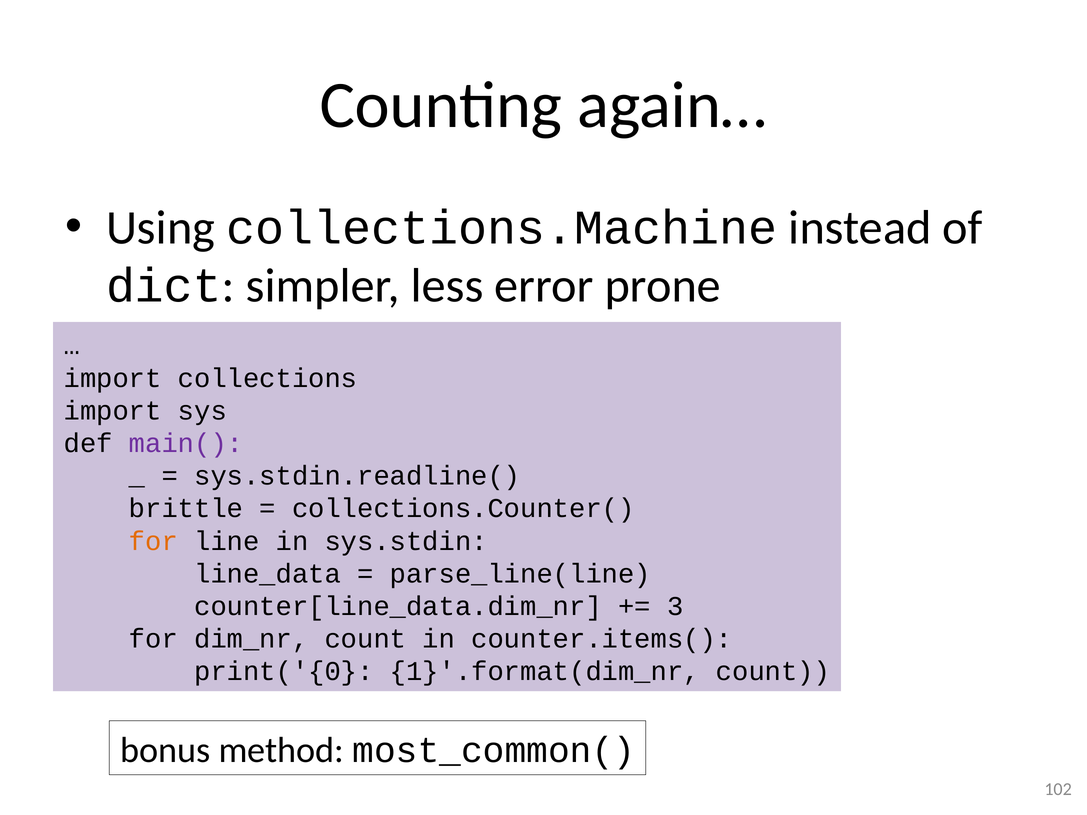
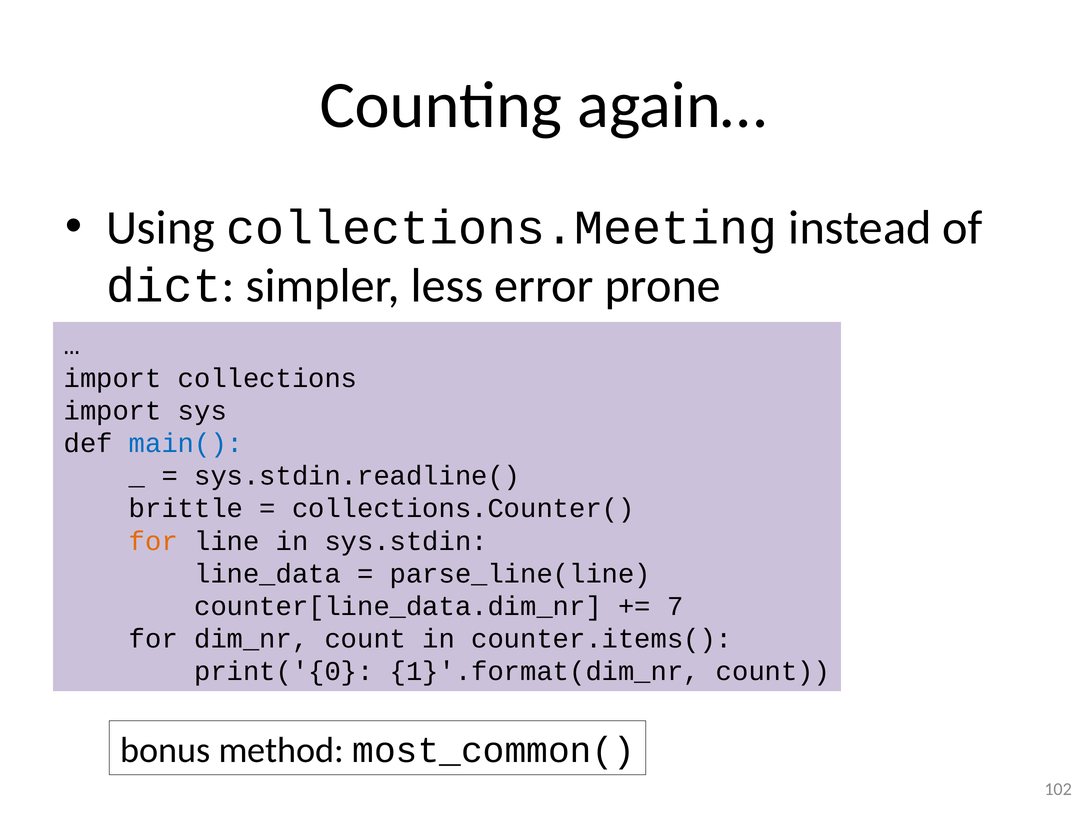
collections.Machine: collections.Machine -> collections.Meeting (502, 228)
main( colour: purple -> blue (186, 443)
3: 3 -> 7 (675, 606)
